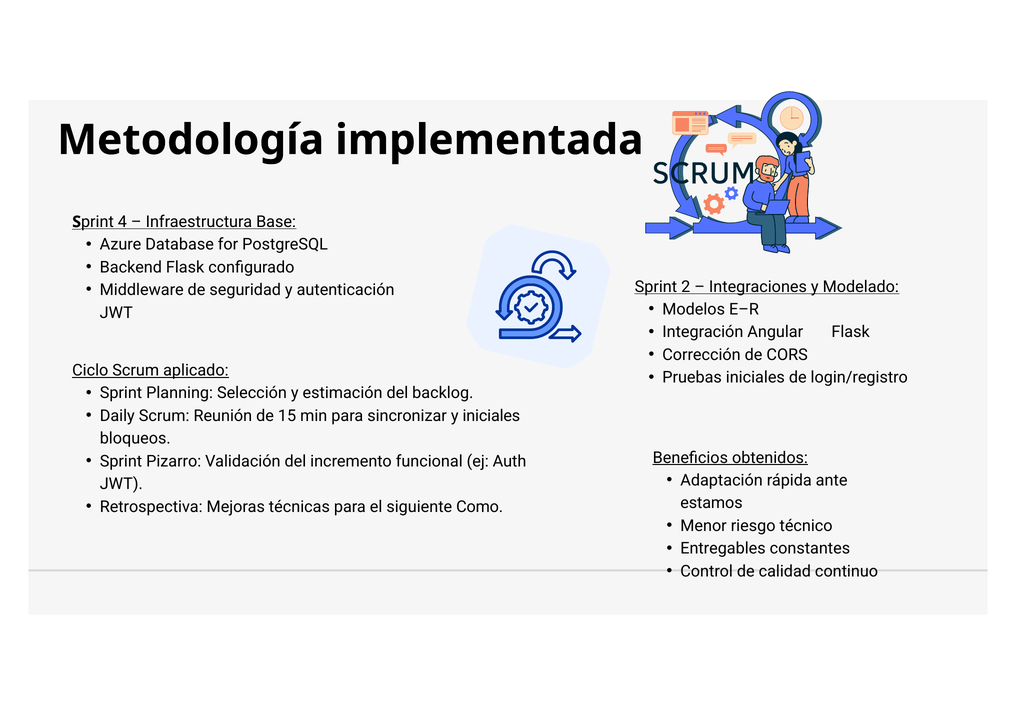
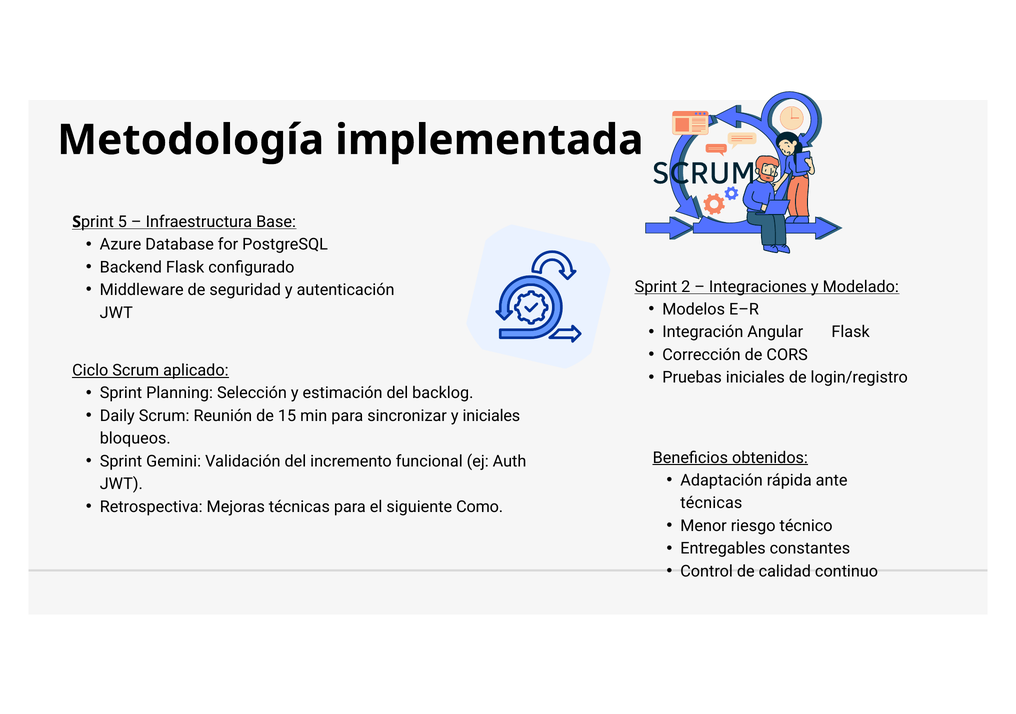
4: 4 -> 5 (122, 222)
Pizarro: Pizarro -> Gemini (174, 461)
estamos: estamos -> técnicas (711, 503)
